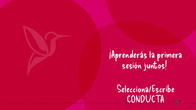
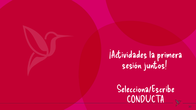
¡Aprenderás: ¡Aprenderás -> ¡Actividades (128, 55)
